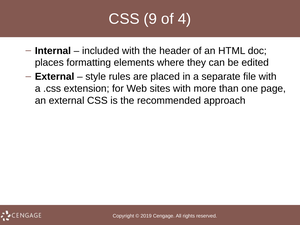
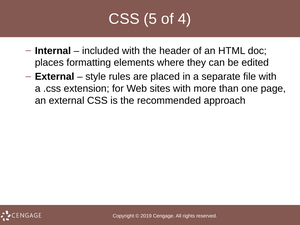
9: 9 -> 5 (150, 19)
